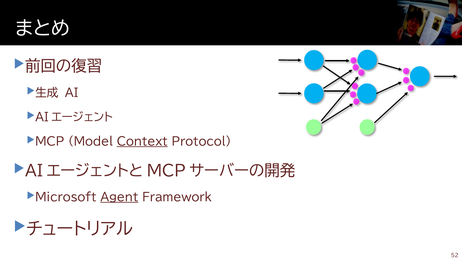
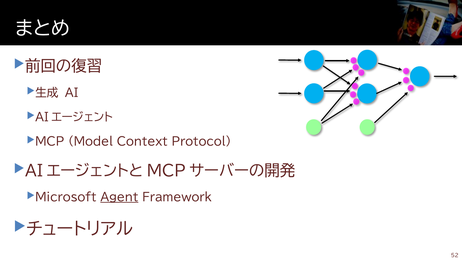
Context underline: present -> none (142, 142)
